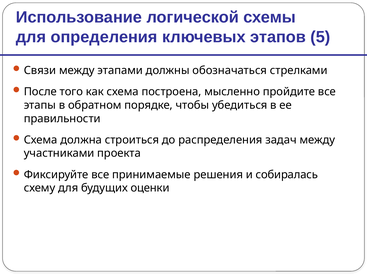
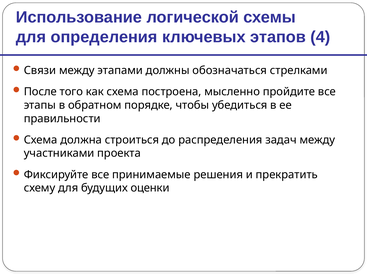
5: 5 -> 4 (320, 37)
собиралась: собиралась -> прекратить (287, 175)
